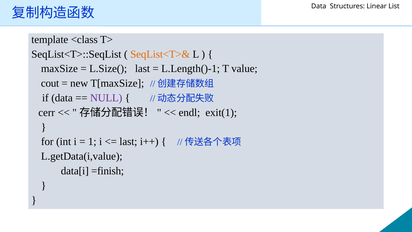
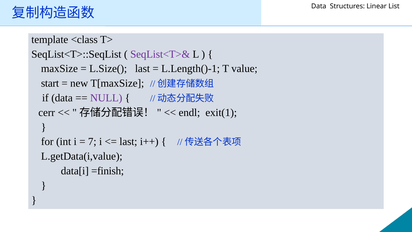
SeqList<T>& colour: orange -> purple (160, 54)
cout: cout -> start (50, 83)
1: 1 -> 7 (92, 142)
